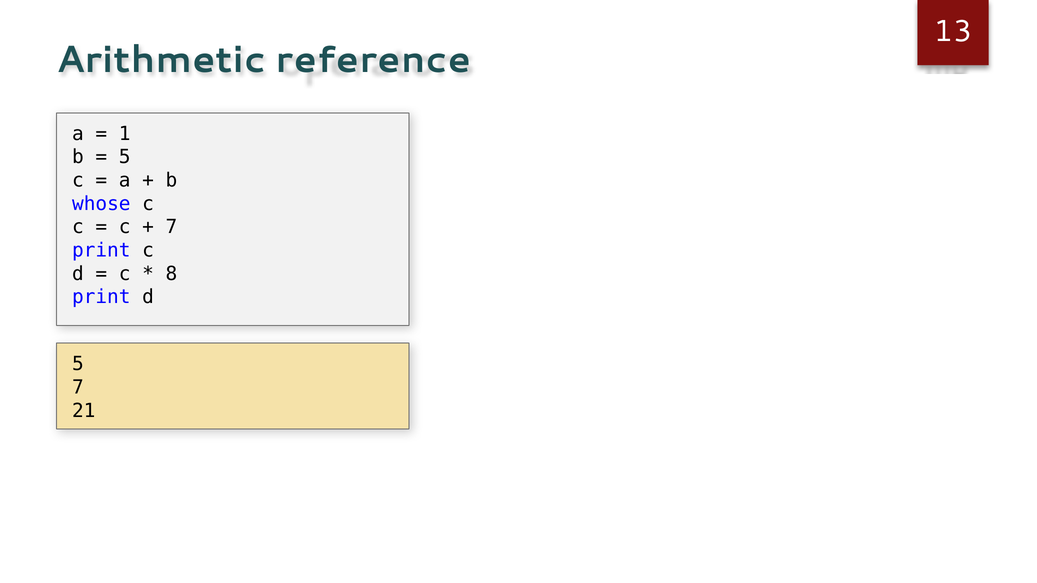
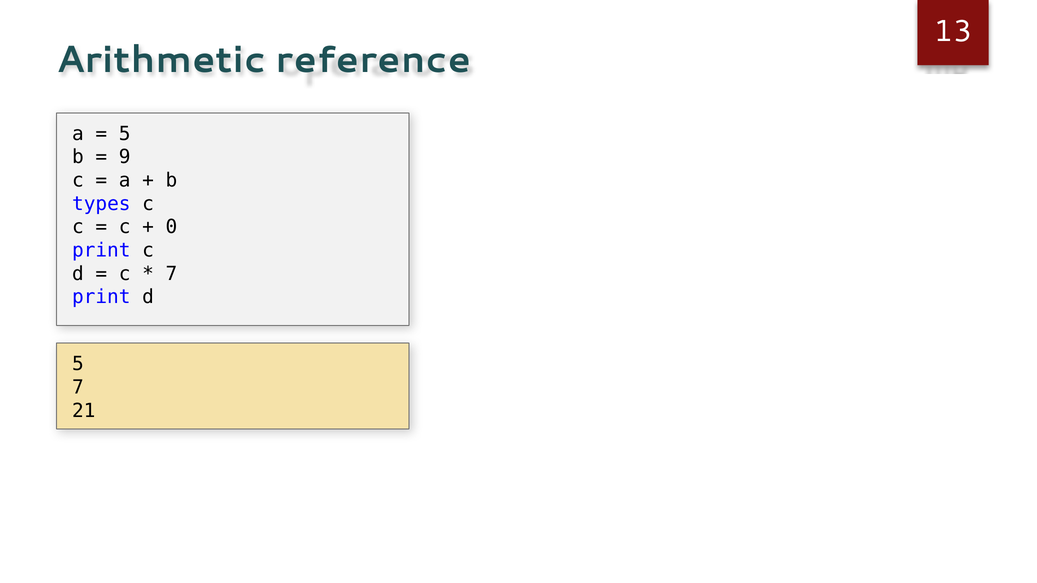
1: 1 -> 5 (125, 134)
5: 5 -> 9 (125, 157)
whose: whose -> types (101, 204)
7: 7 -> 0 (171, 227)
8: 8 -> 7 (171, 274)
